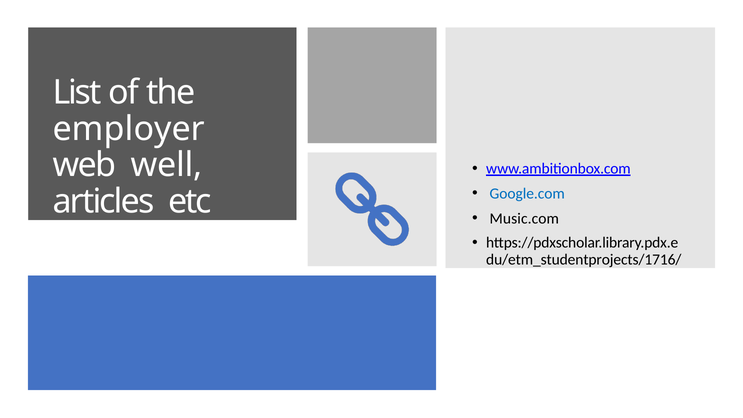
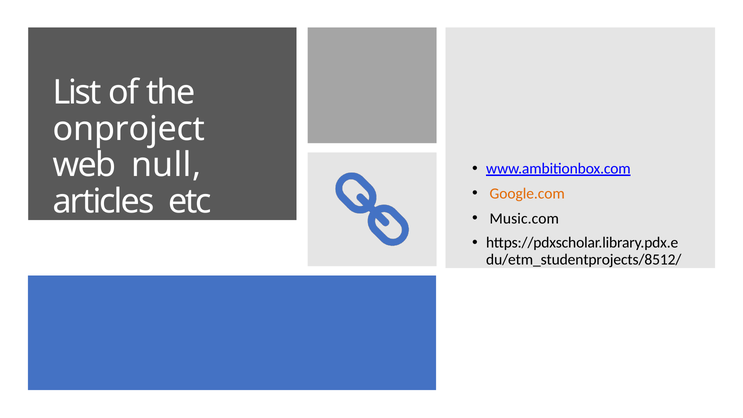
employer: employer -> onproject (129, 129)
well: well -> null (166, 165)
Google.com colour: blue -> orange (527, 194)
du/etm_studentprojects/1716/: du/etm_studentprojects/1716/ -> du/etm_studentprojects/8512/ (584, 260)
